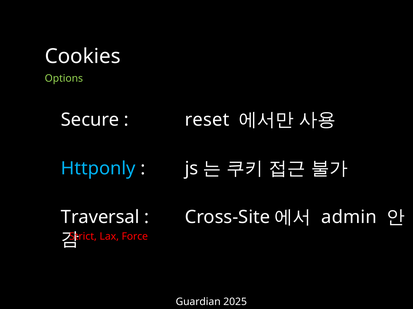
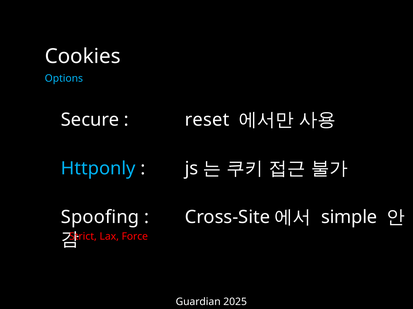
Options colour: light green -> light blue (64, 79)
Traversal: Traversal -> Spoofing (100, 218)
admin: admin -> simple (349, 218)
